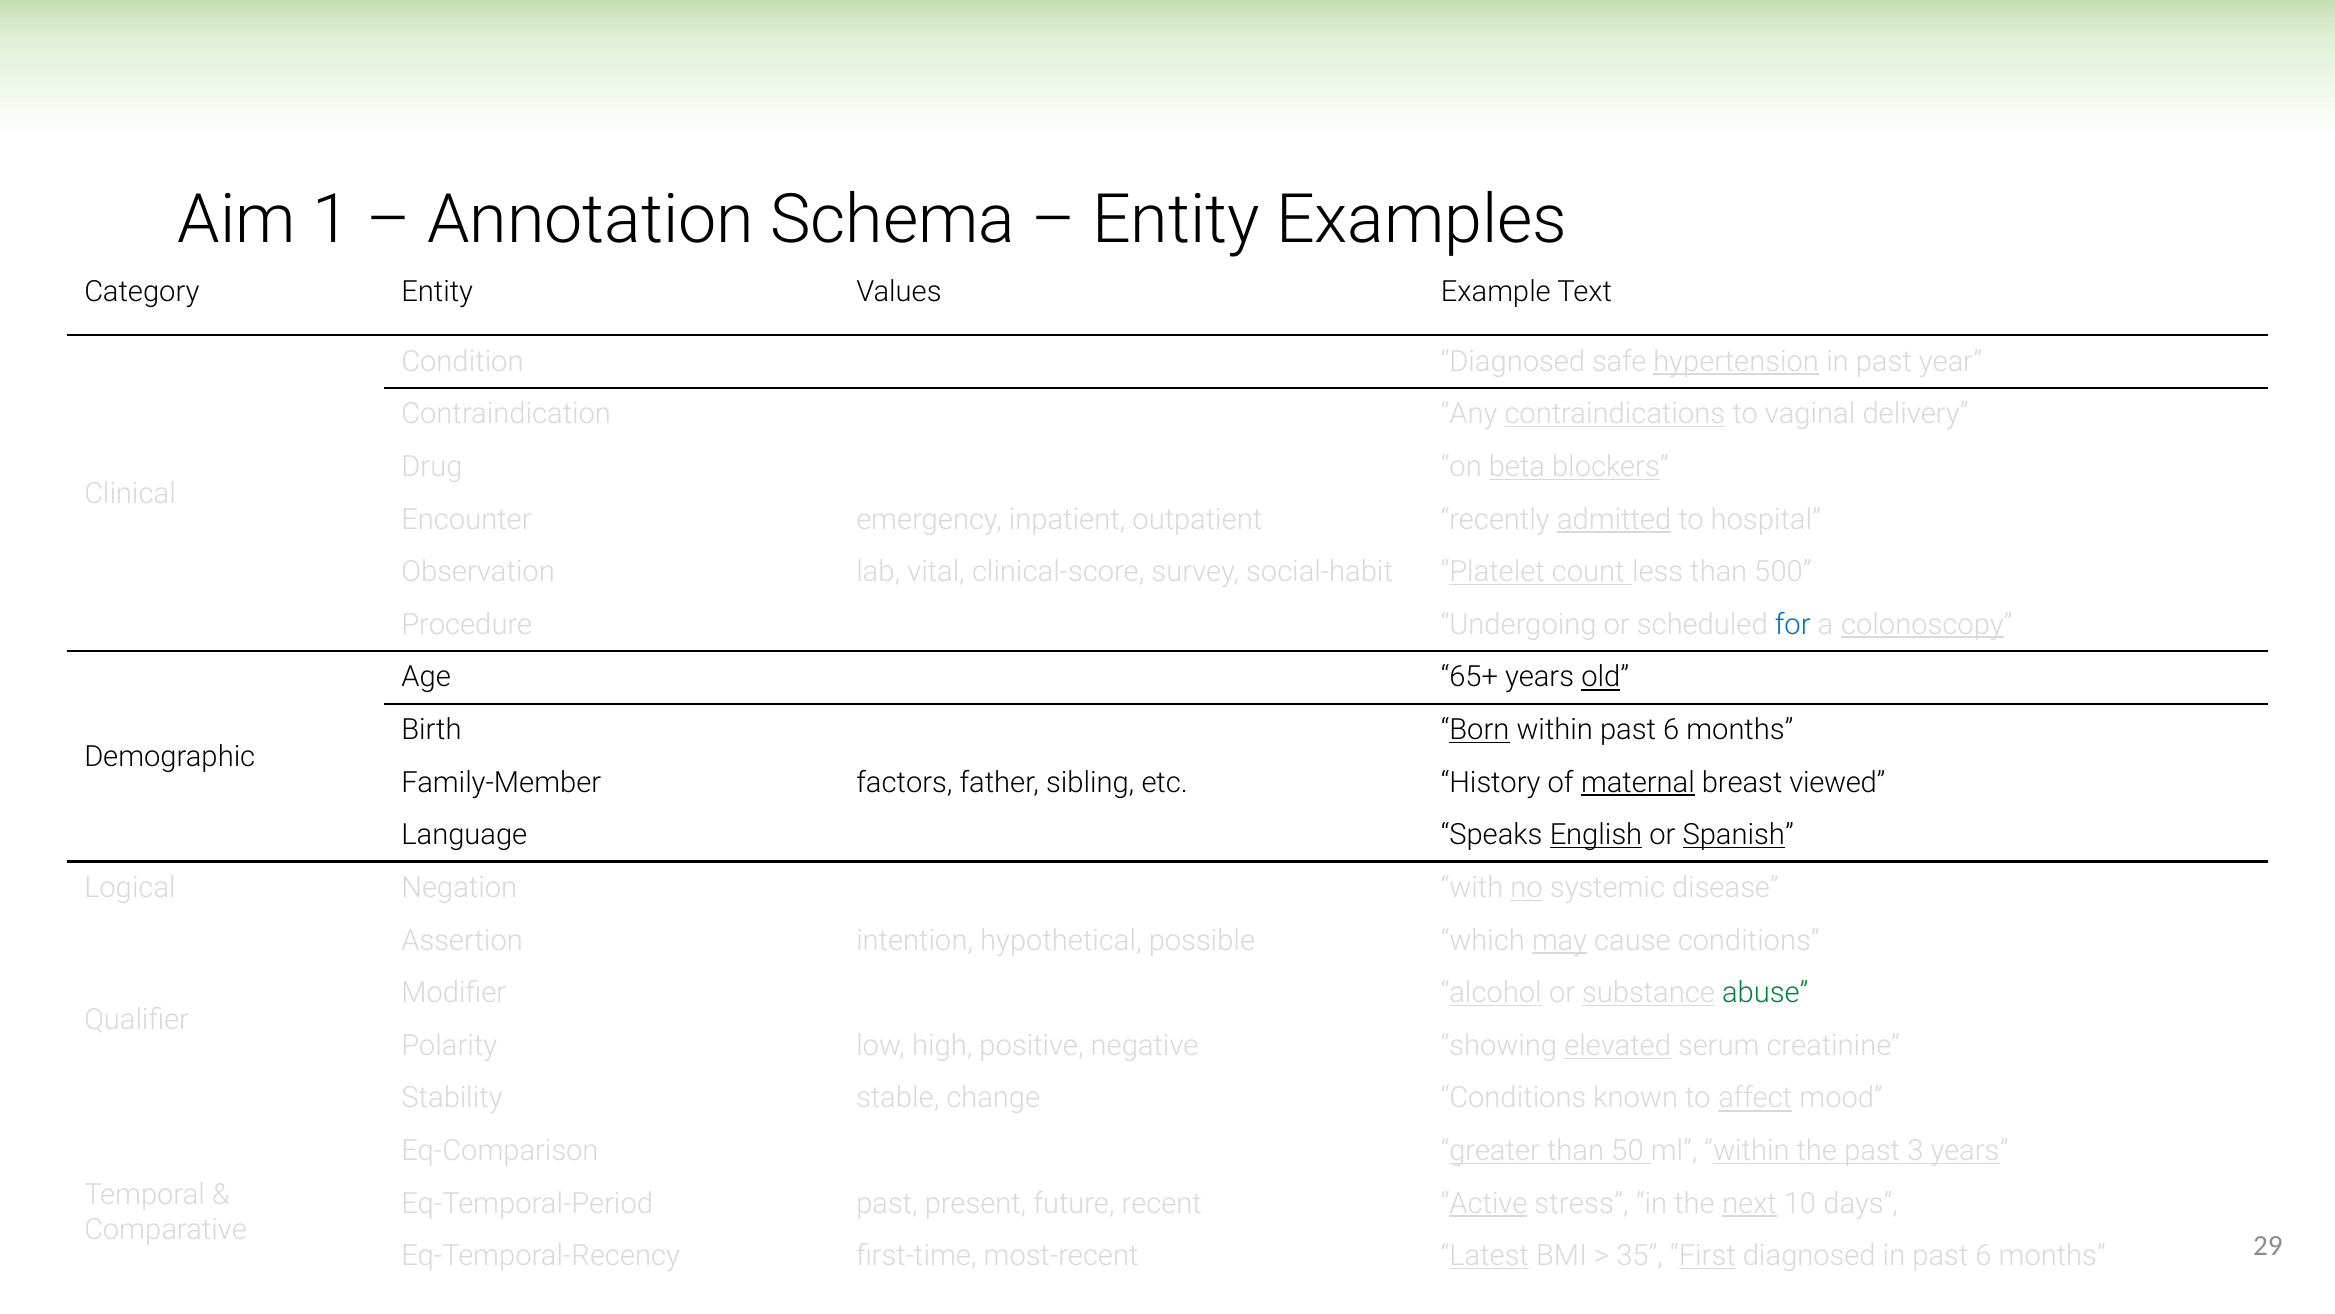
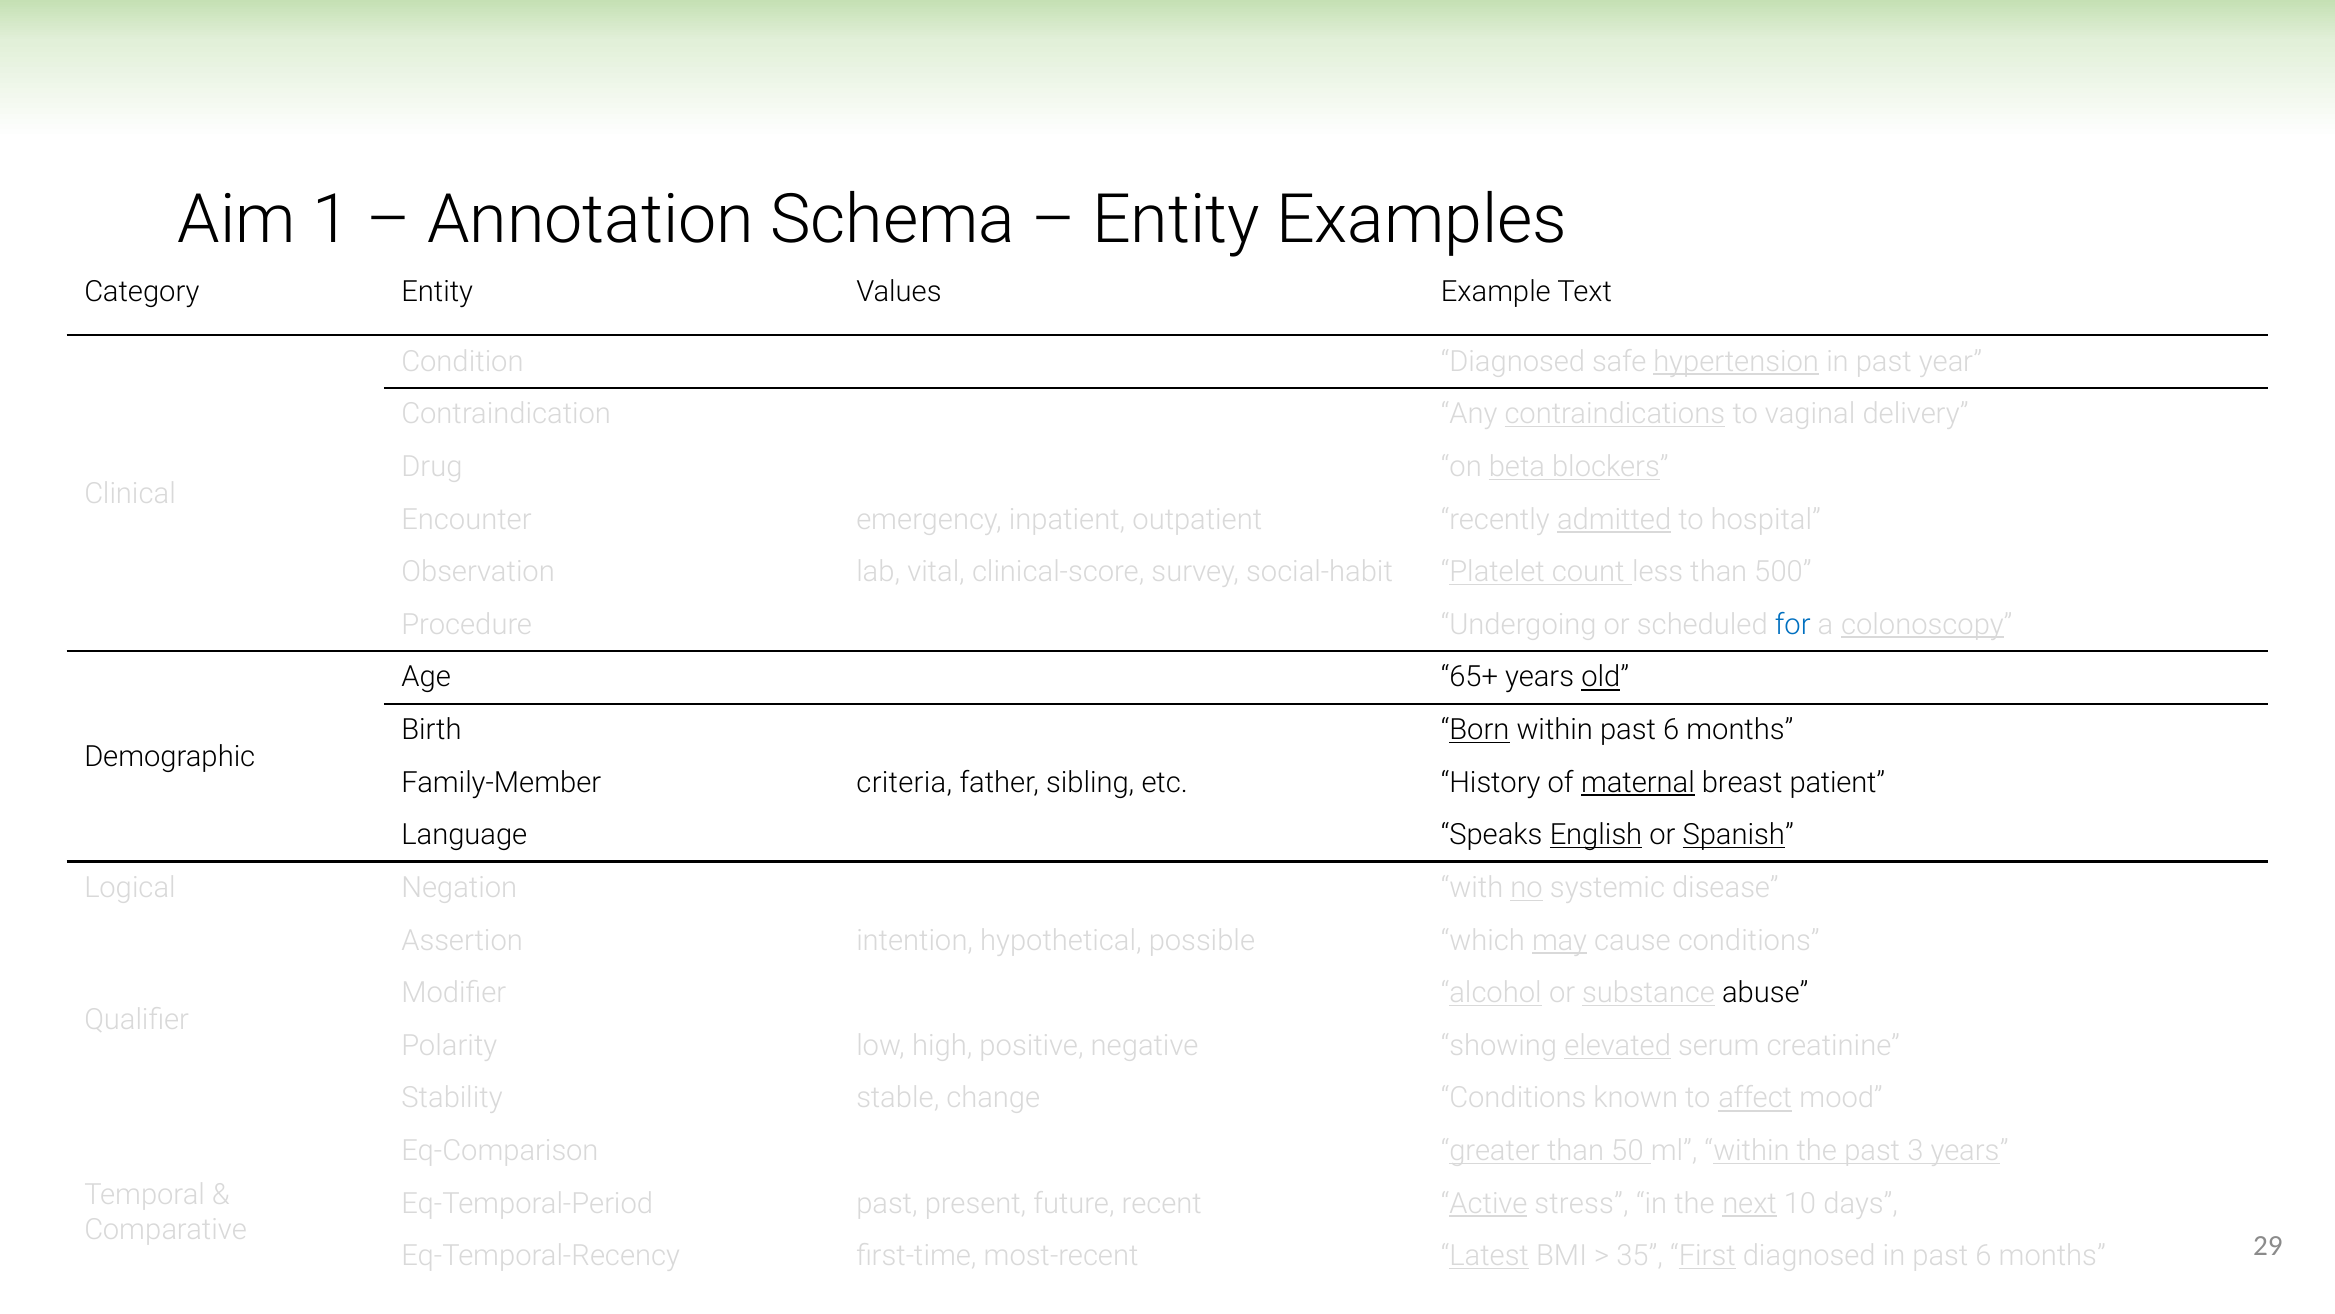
factors: factors -> criteria (904, 782)
viewed: viewed -> patient (1837, 782)
abuse colour: green -> black (1765, 993)
